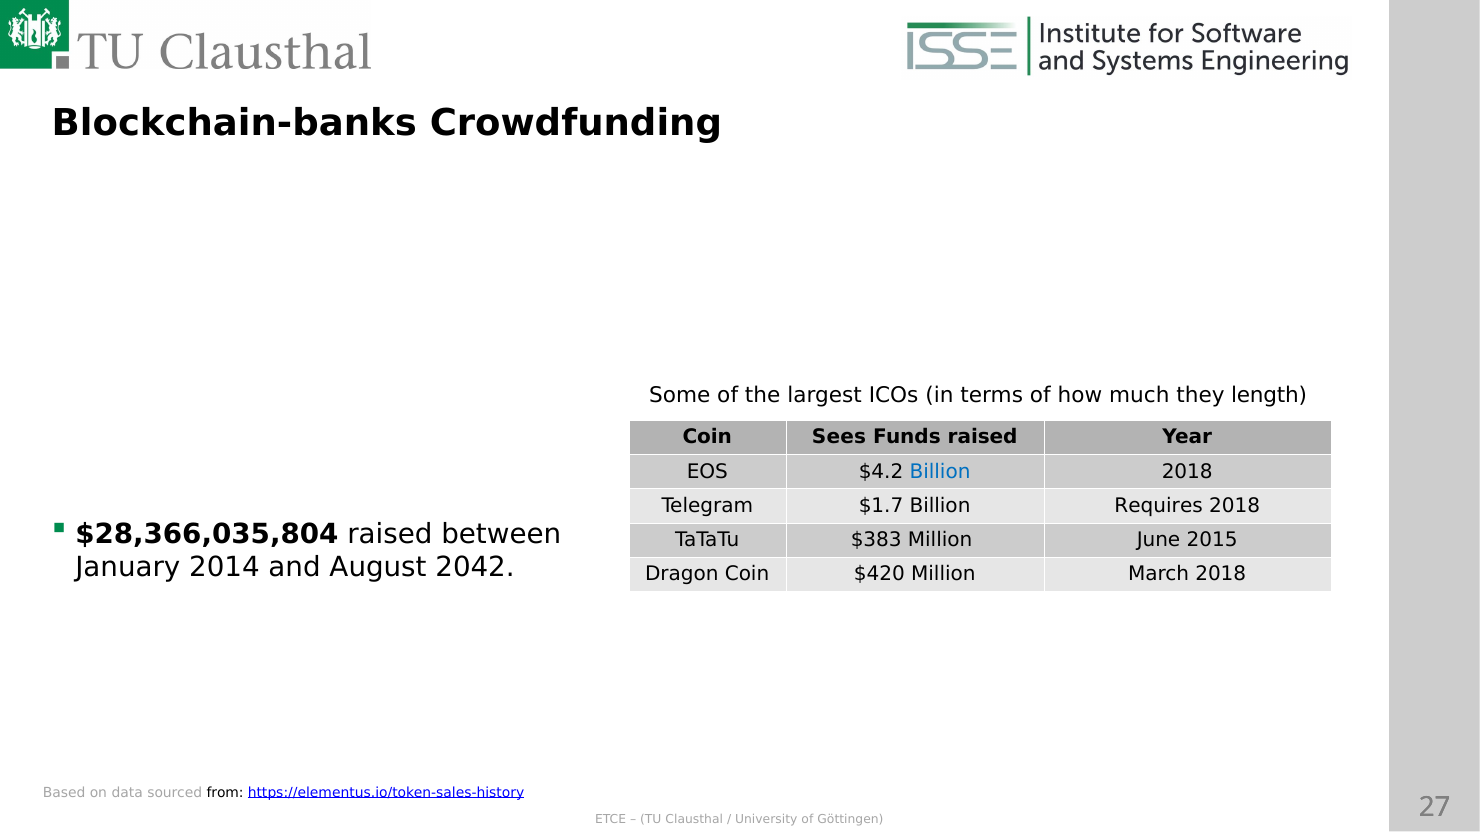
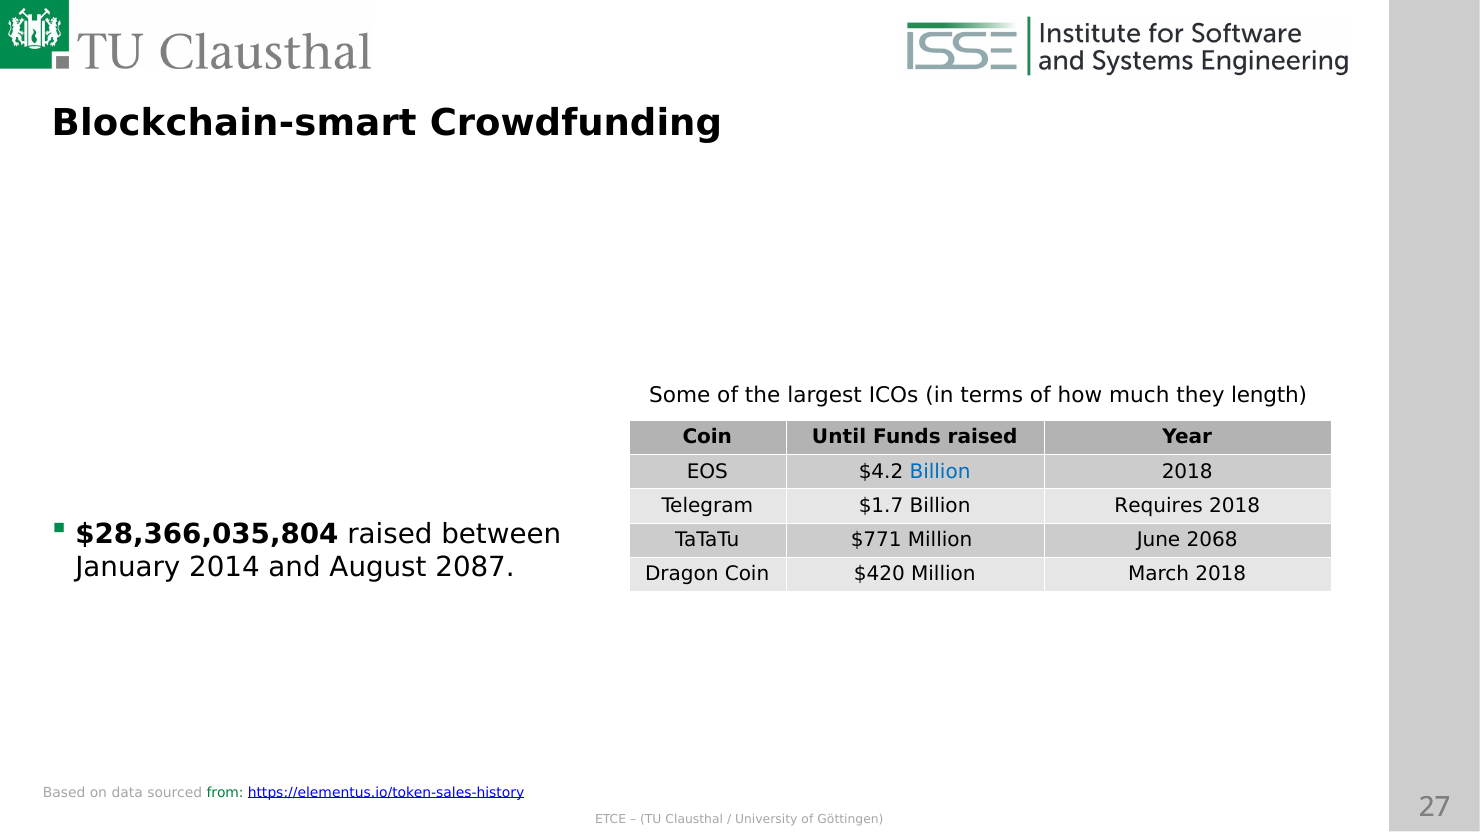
Blockchain-banks: Blockchain-banks -> Blockchain-smart (234, 123)
Sees: Sees -> Until (839, 438)
$383: $383 -> $771 (876, 540)
2015: 2015 -> 2068 (1212, 540)
2042: 2042 -> 2087 (475, 568)
from colour: black -> green (225, 793)
